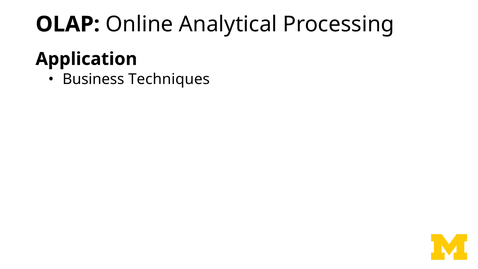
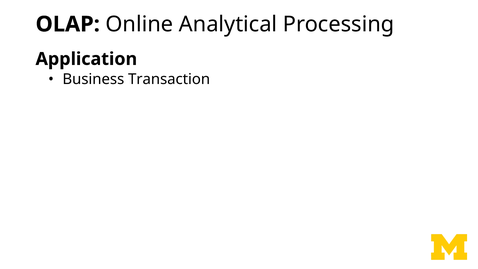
Techniques: Techniques -> Transaction (169, 79)
